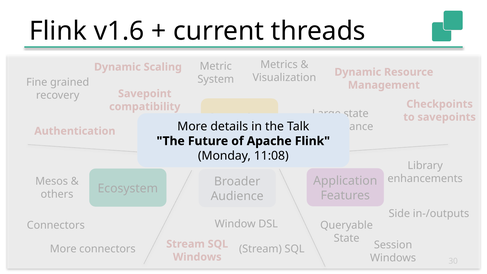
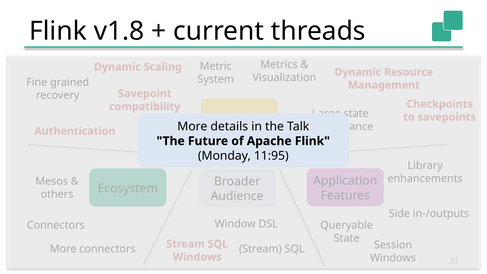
v1.6: v1.6 -> v1.8 (119, 31)
11:08: 11:08 -> 11:95 (271, 156)
